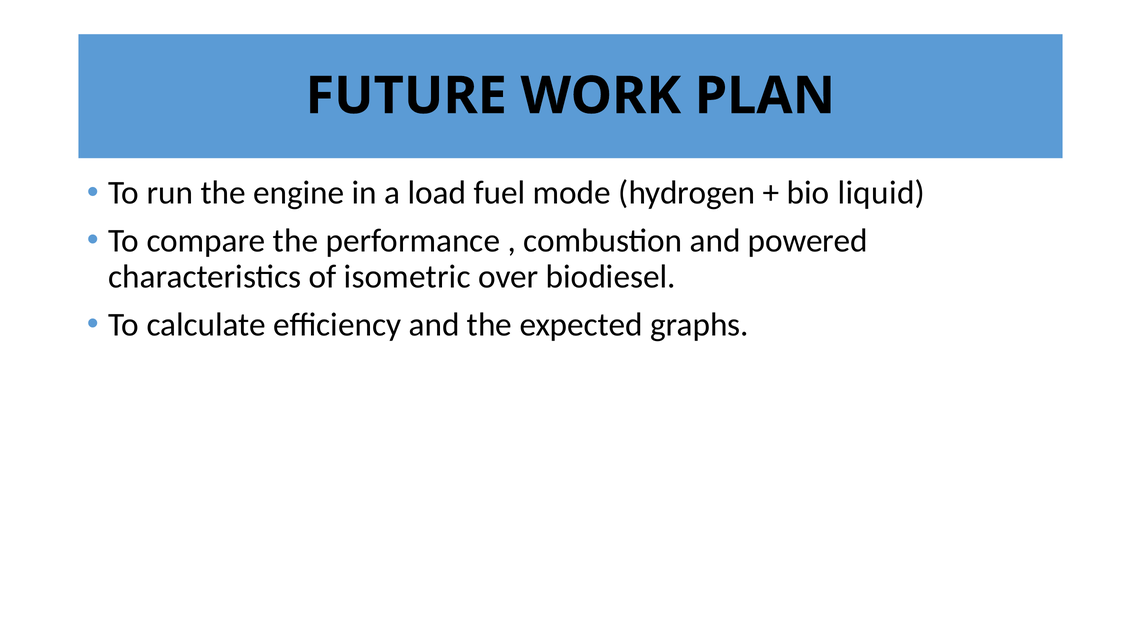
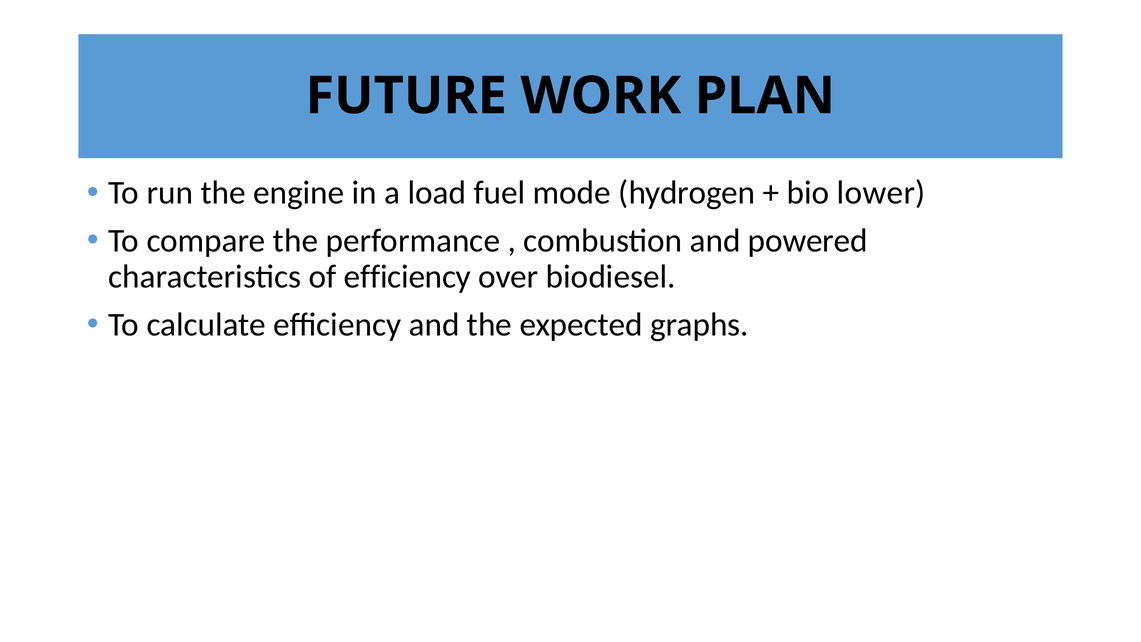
liquid: liquid -> lower (881, 193)
of isometric: isometric -> efficiency (407, 277)
